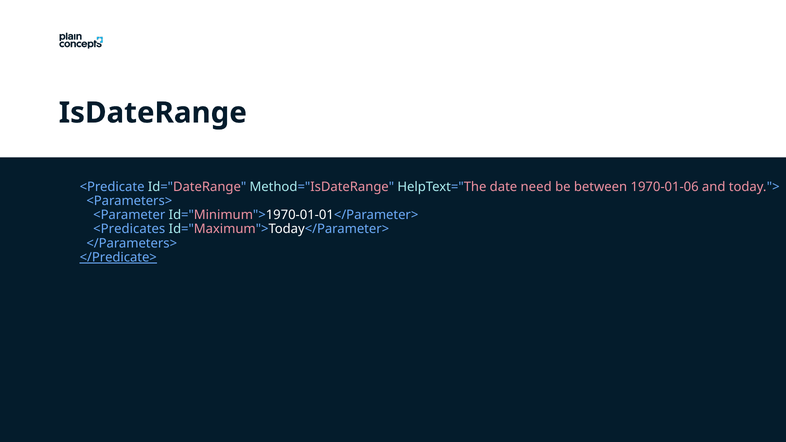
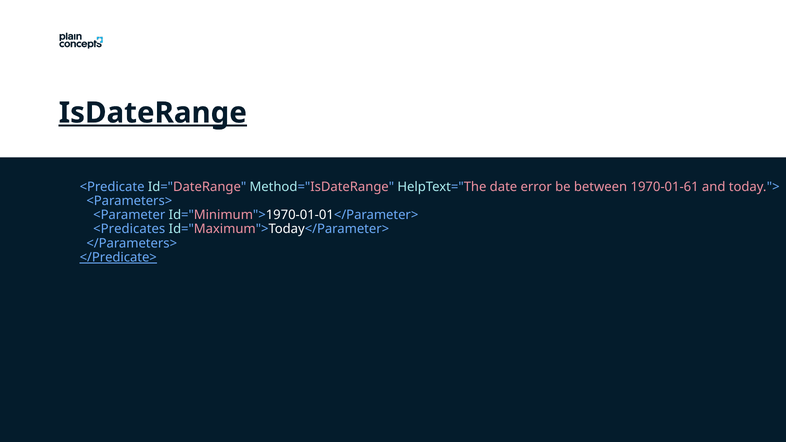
IsDateRange underline: none -> present (153, 113)
need: need -> error (536, 187)
1970-01-06: 1970-01-06 -> 1970-01-61 (665, 187)
